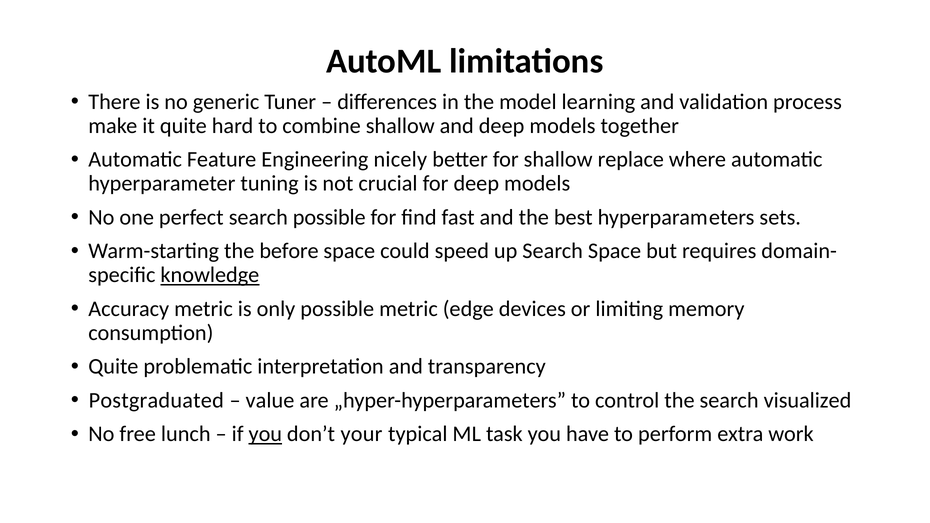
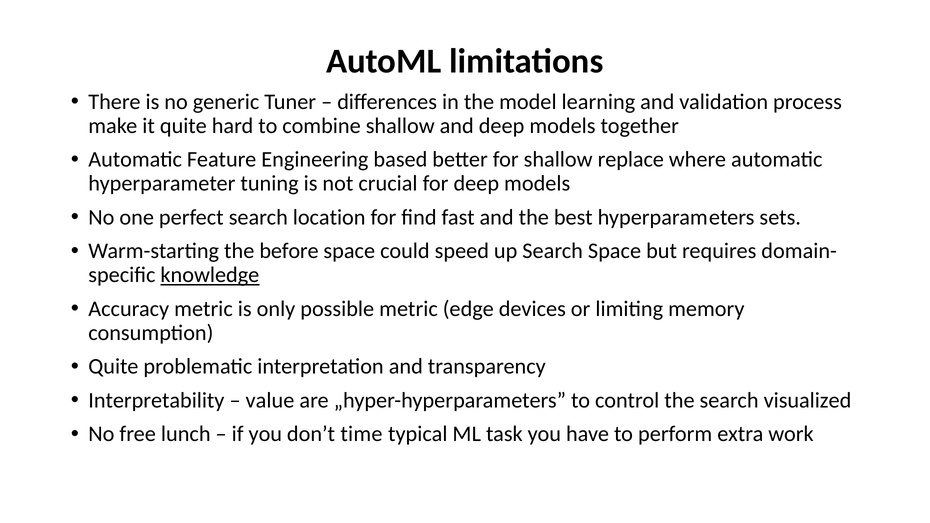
nicely: nicely -> based (400, 159)
search possible: possible -> location (329, 217)
Postgraduated: Postgraduated -> Interpretability (156, 400)
you underline: present -> none (265, 434)
your: your -> time (361, 434)
